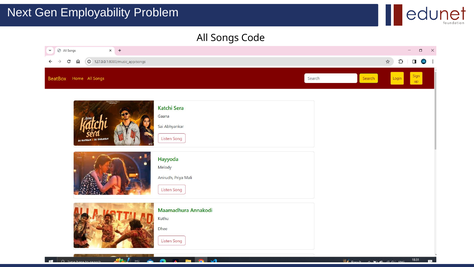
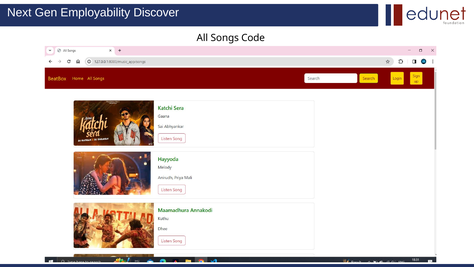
Problem: Problem -> Discover (156, 13)
